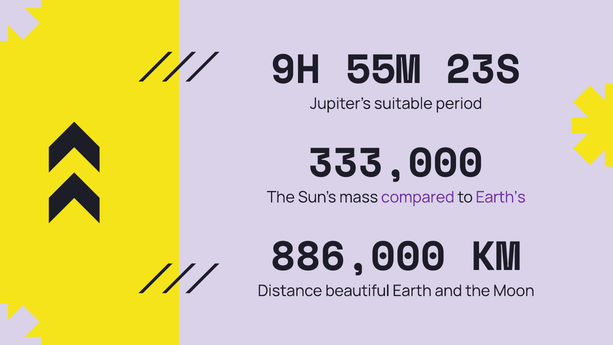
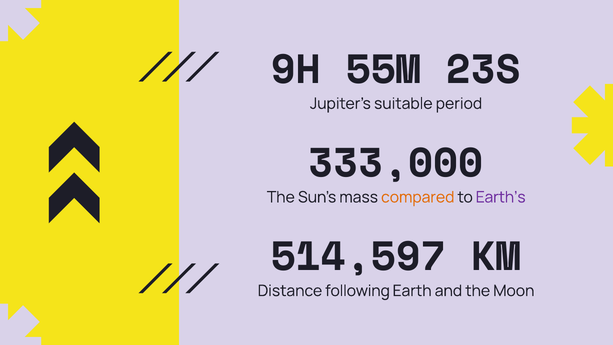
compared colour: purple -> orange (418, 197)
886,000: 886,000 -> 514,597 (358, 257)
beautiful: beautiful -> following (357, 291)
